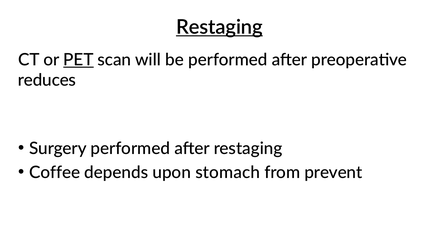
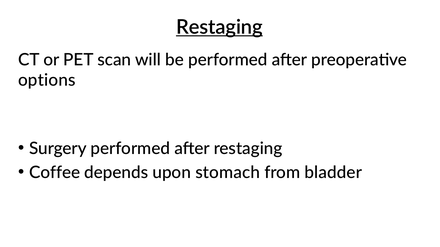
PET underline: present -> none (78, 60)
reduces: reduces -> options (47, 80)
prevent: prevent -> bladder (333, 173)
